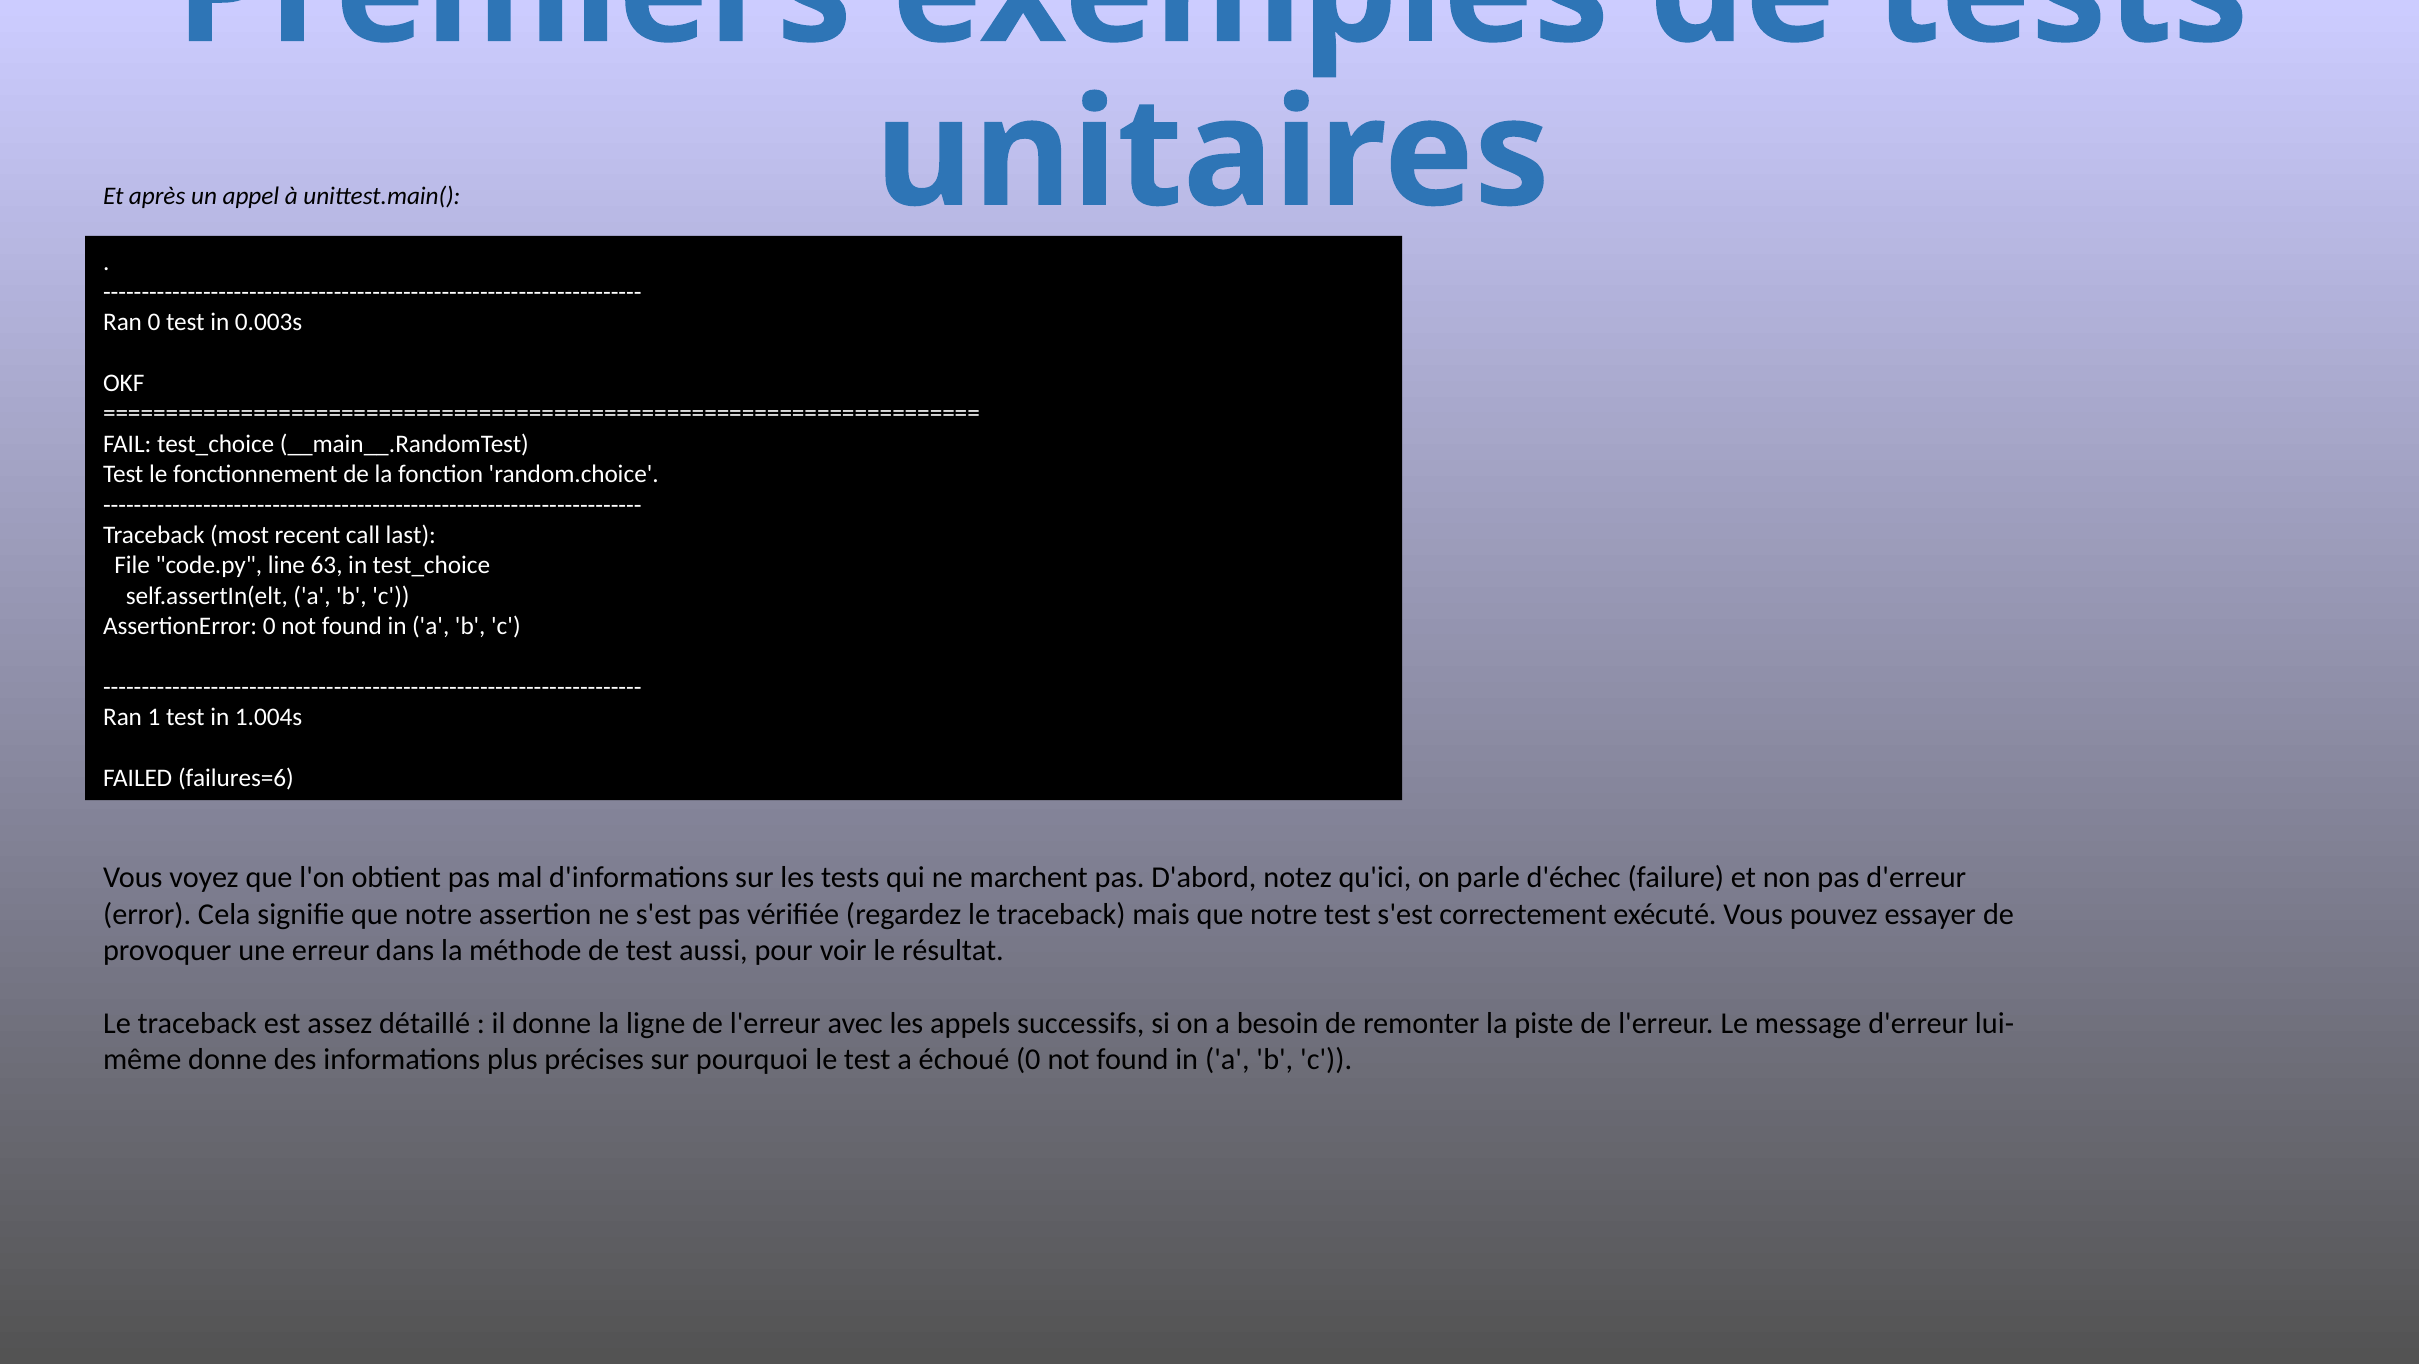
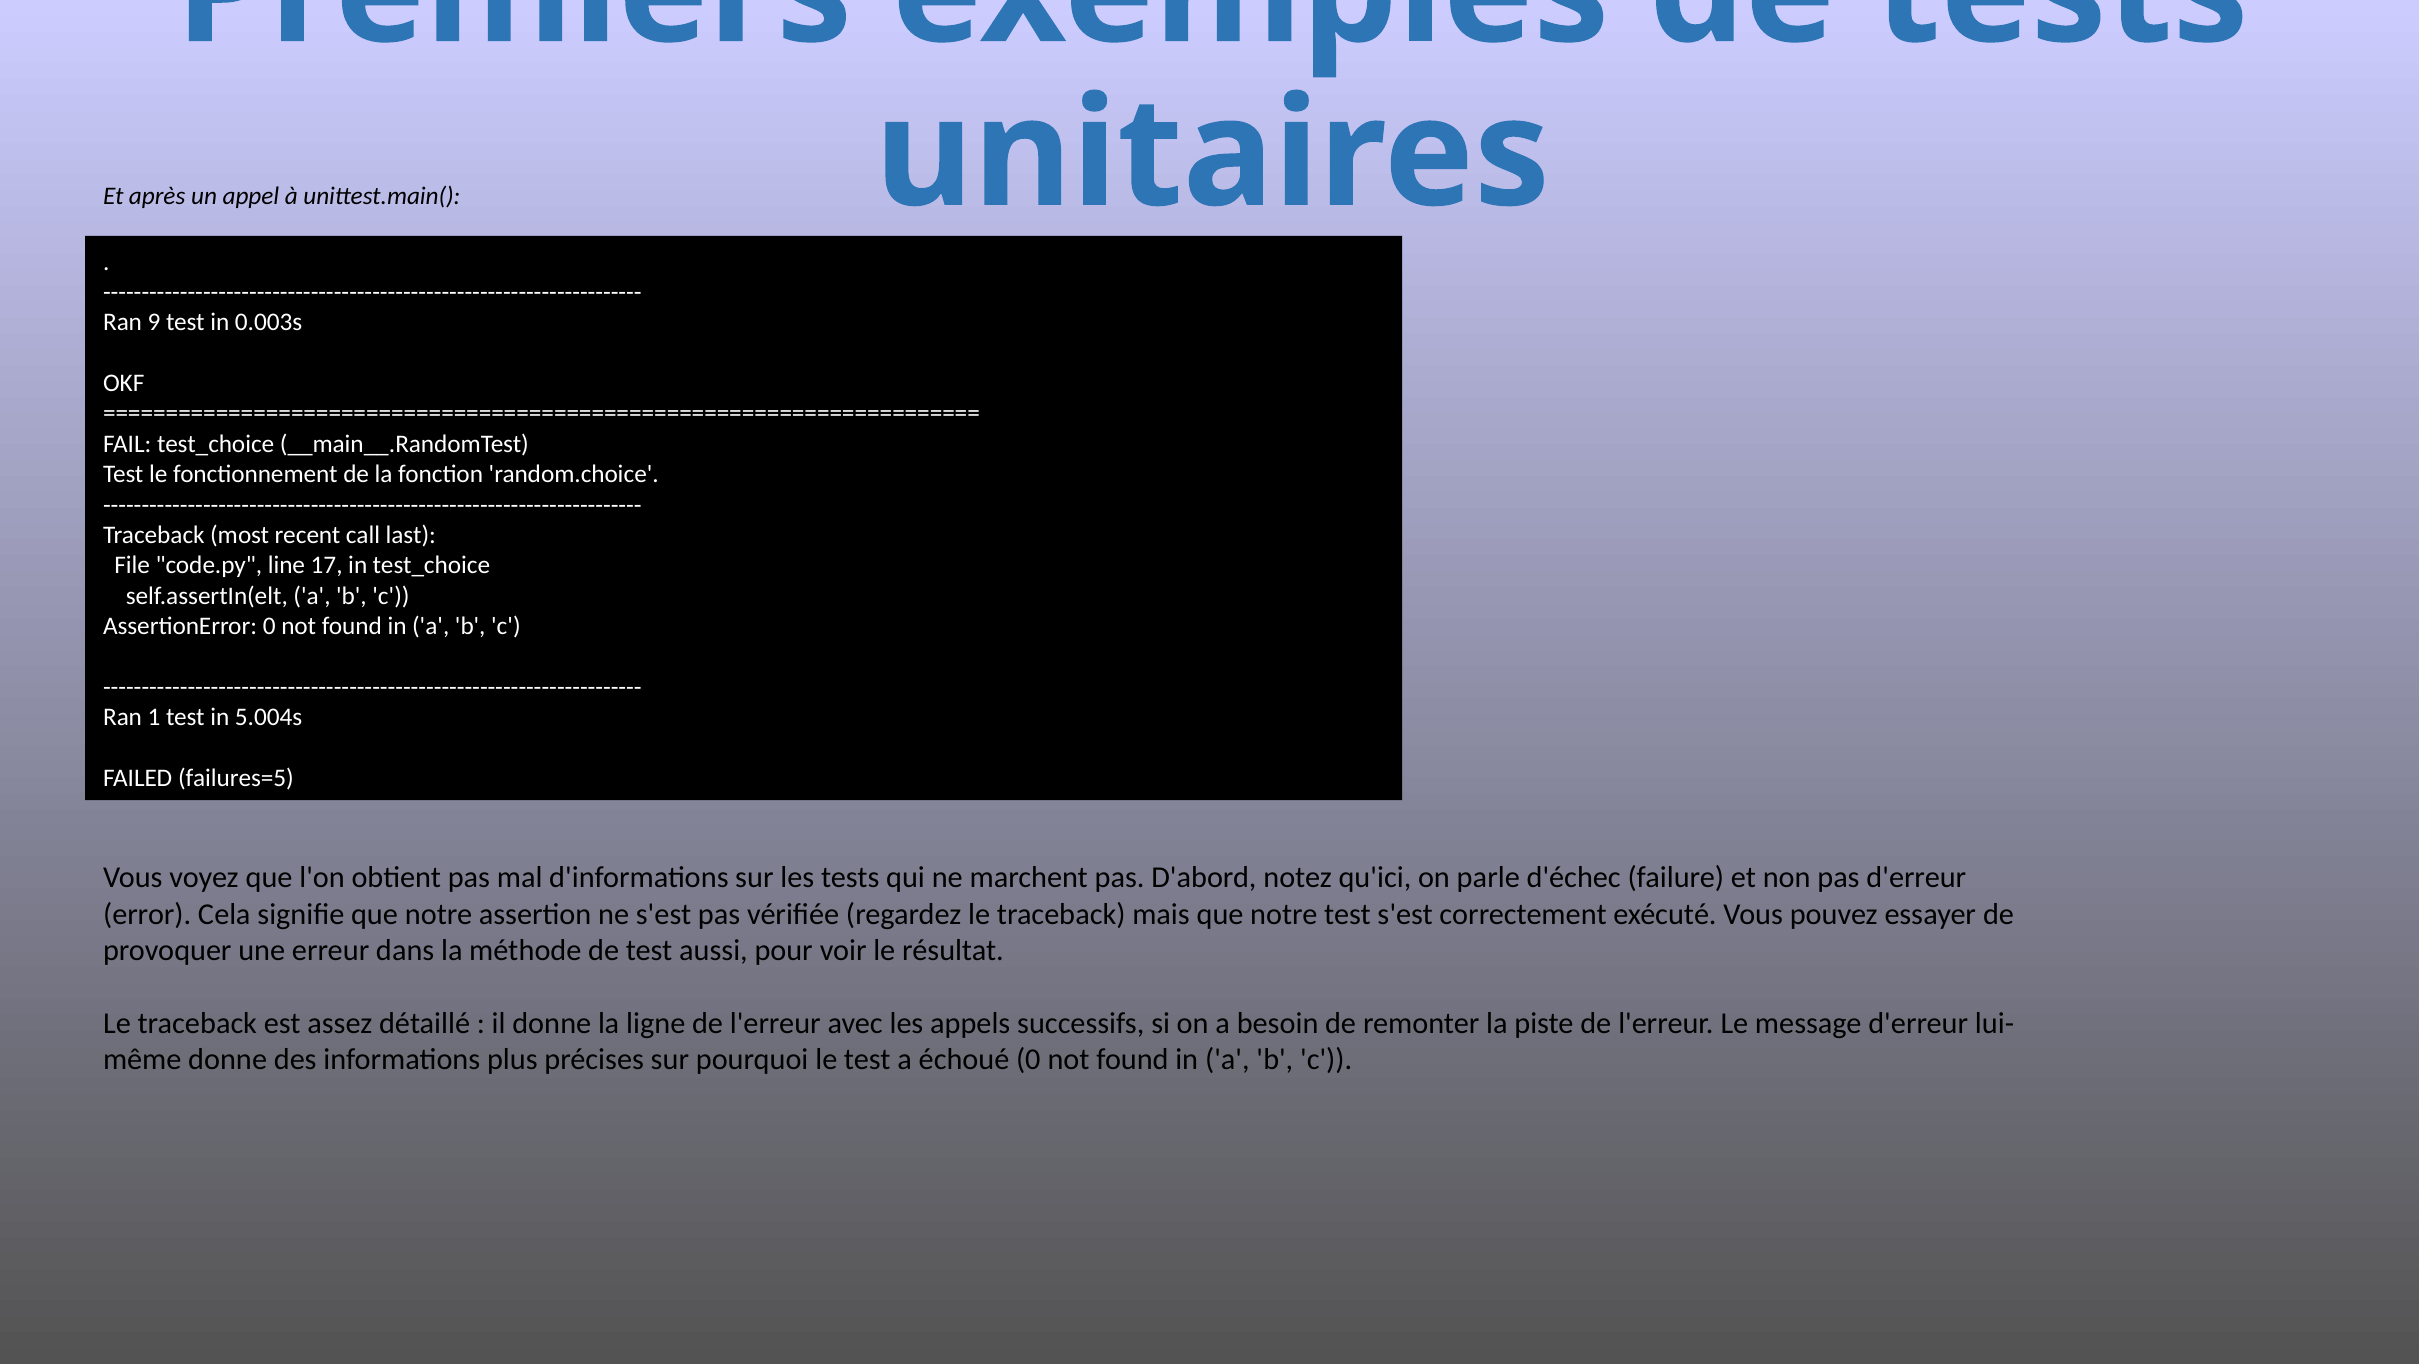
Ran 0: 0 -> 9 (154, 323)
63: 63 -> 17 (327, 565)
1.004s: 1.004s -> 5.004s (269, 717)
failures=6: failures=6 -> failures=5 (236, 778)
